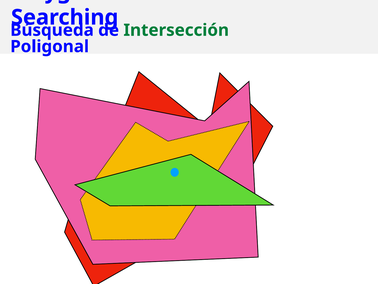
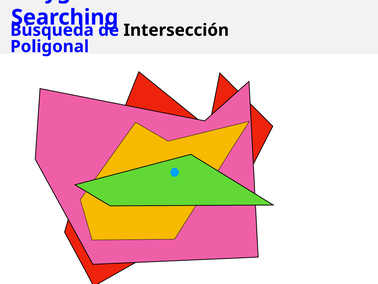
Intersección colour: green -> black (176, 30)
